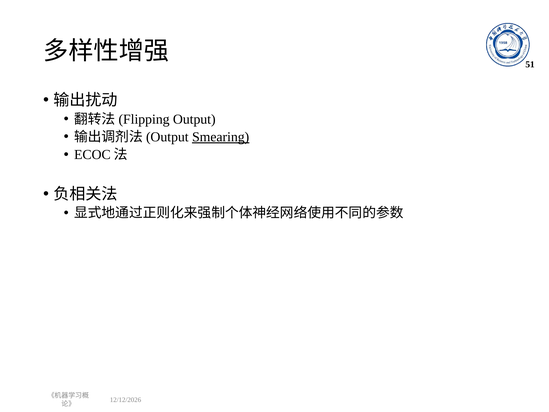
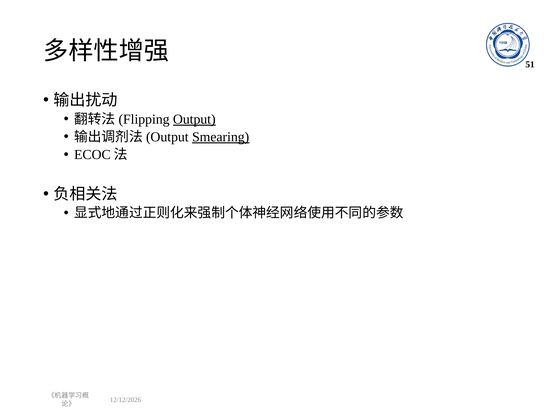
Output underline: none -> present (194, 119)
